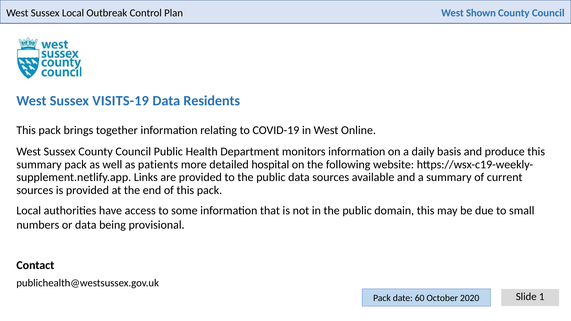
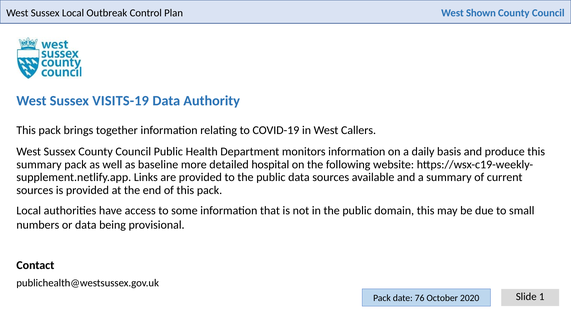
Residents: Residents -> Authority (212, 101)
Online: Online -> Callers (359, 130)
patients: patients -> baseline (158, 165)
60: 60 -> 76 (420, 298)
